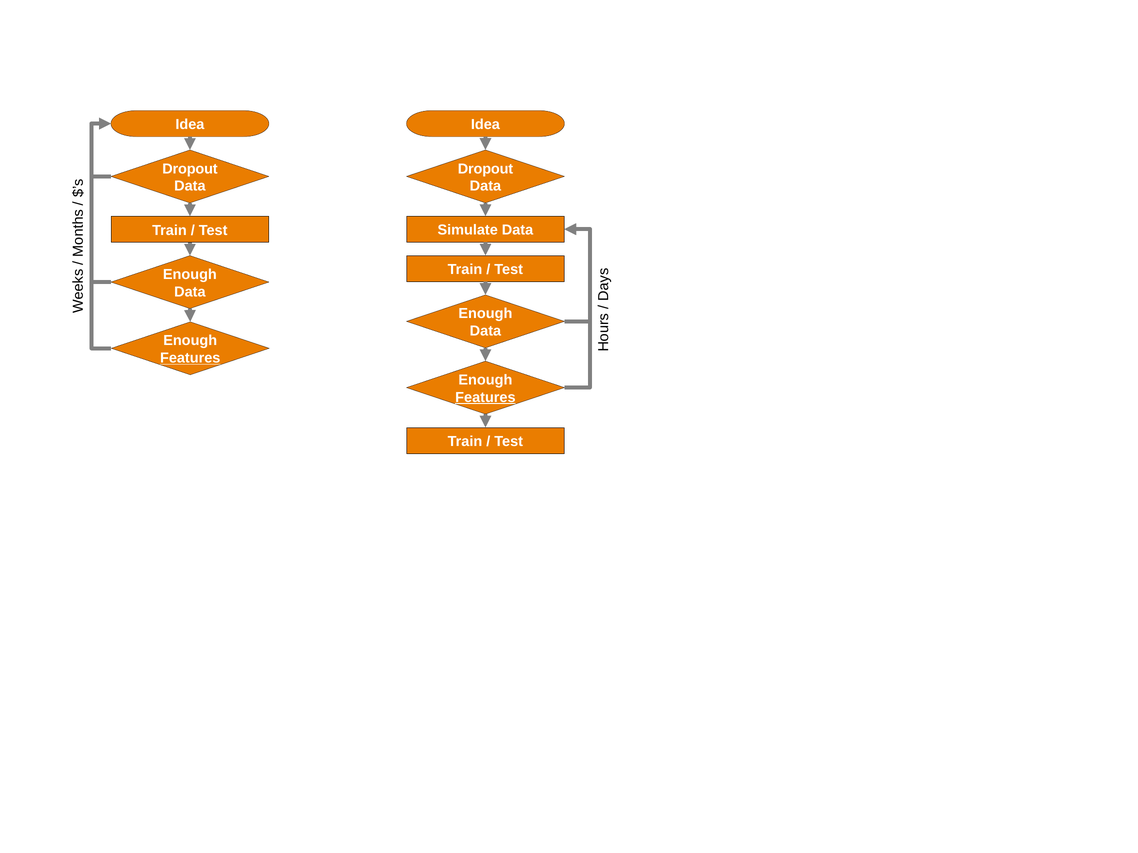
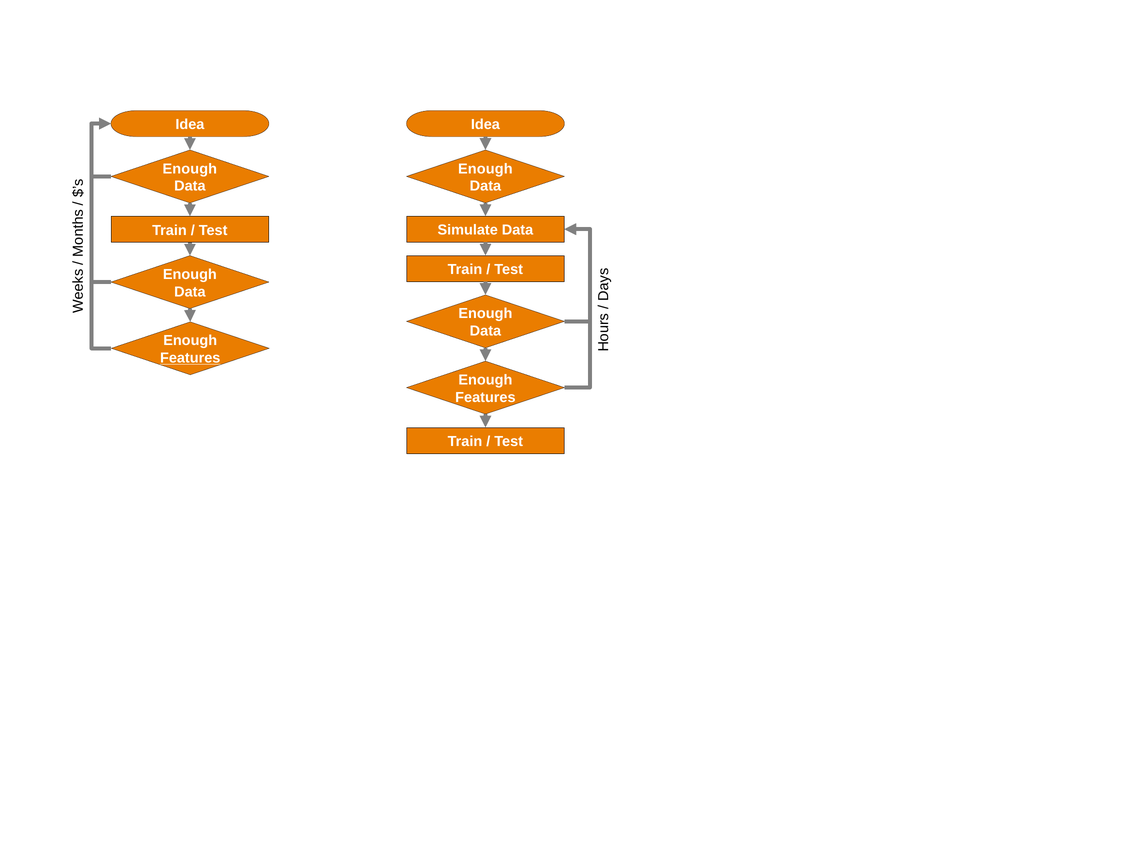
Dropout: Dropout -> Enough (485, 169)
Dropout: Dropout -> Enough (190, 169)
Features underline: present -> none (485, 398)
